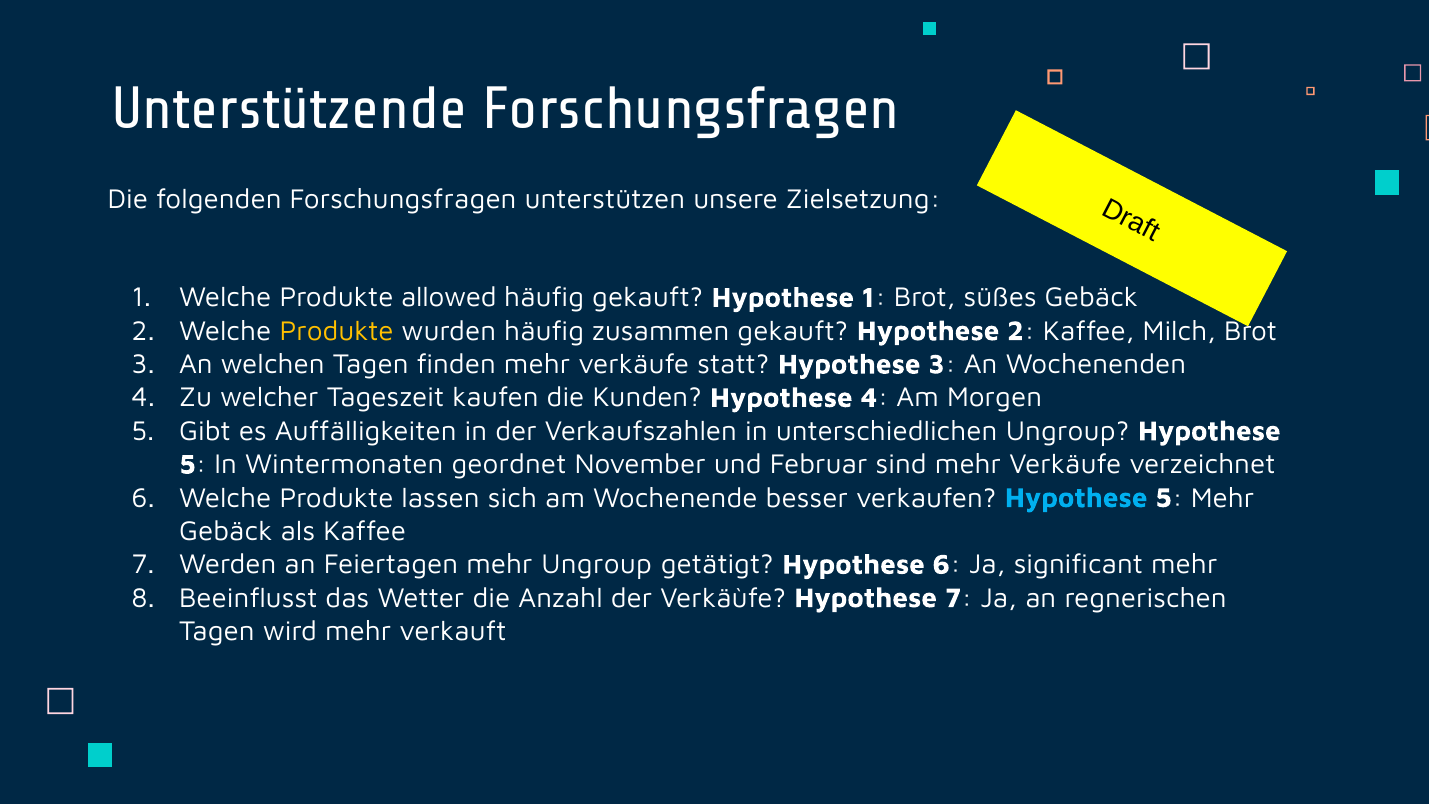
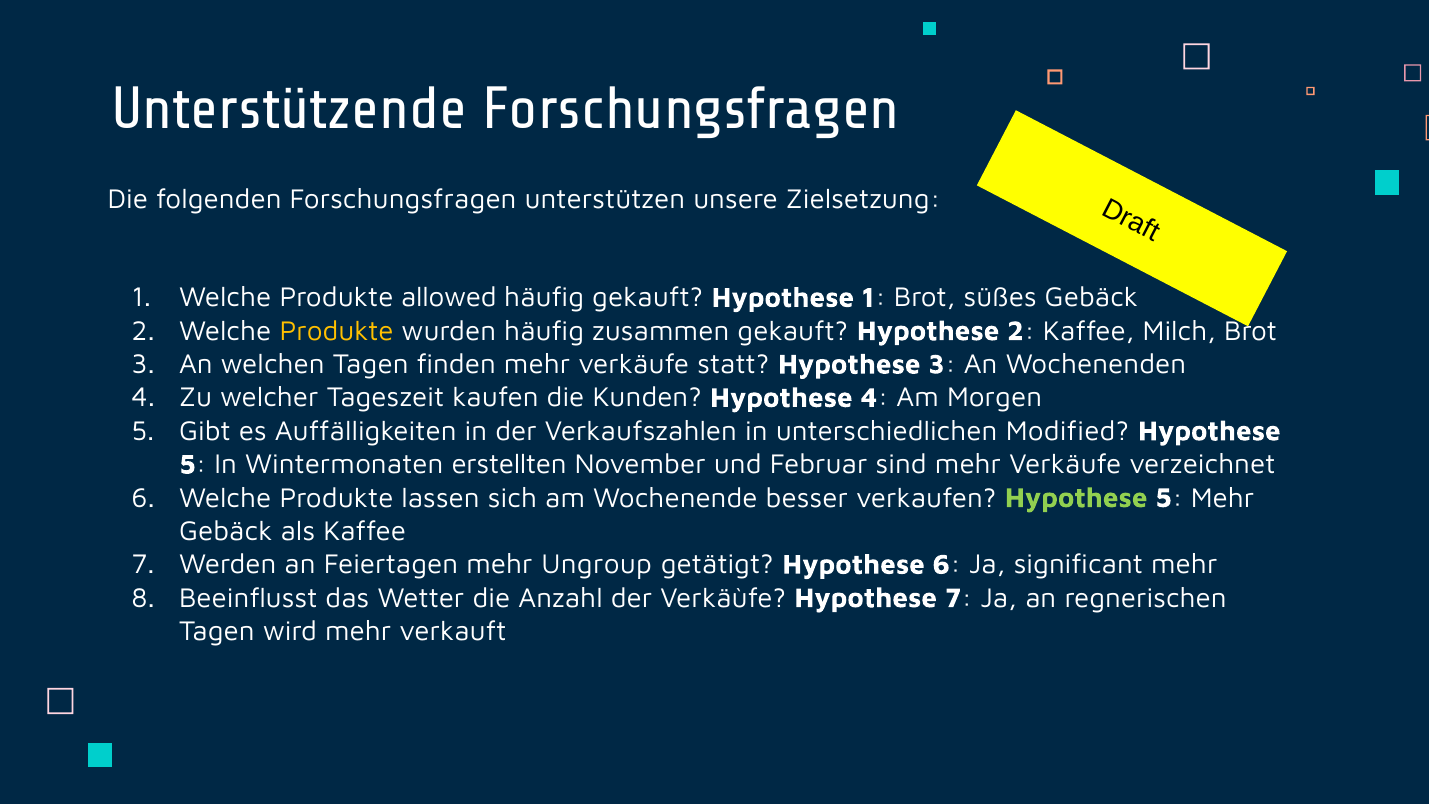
unterschiedlichen Ungroup: Ungroup -> Modified (1067, 431)
geordnet: geordnet -> erstellten (509, 464)
Hypothese colour: light blue -> light green (1076, 498)
